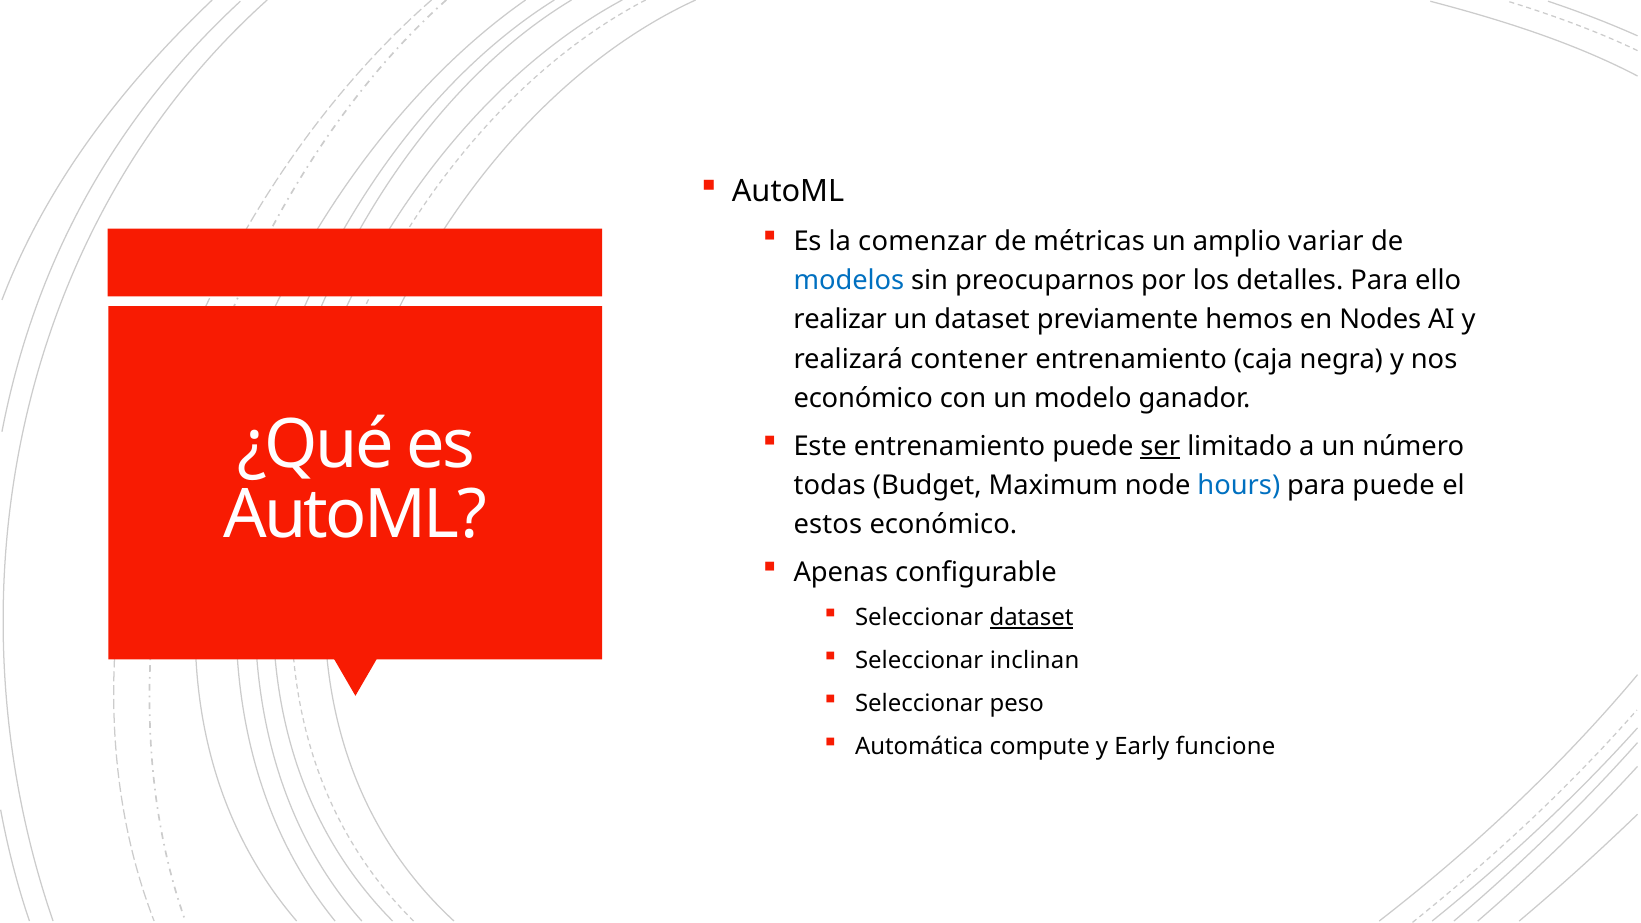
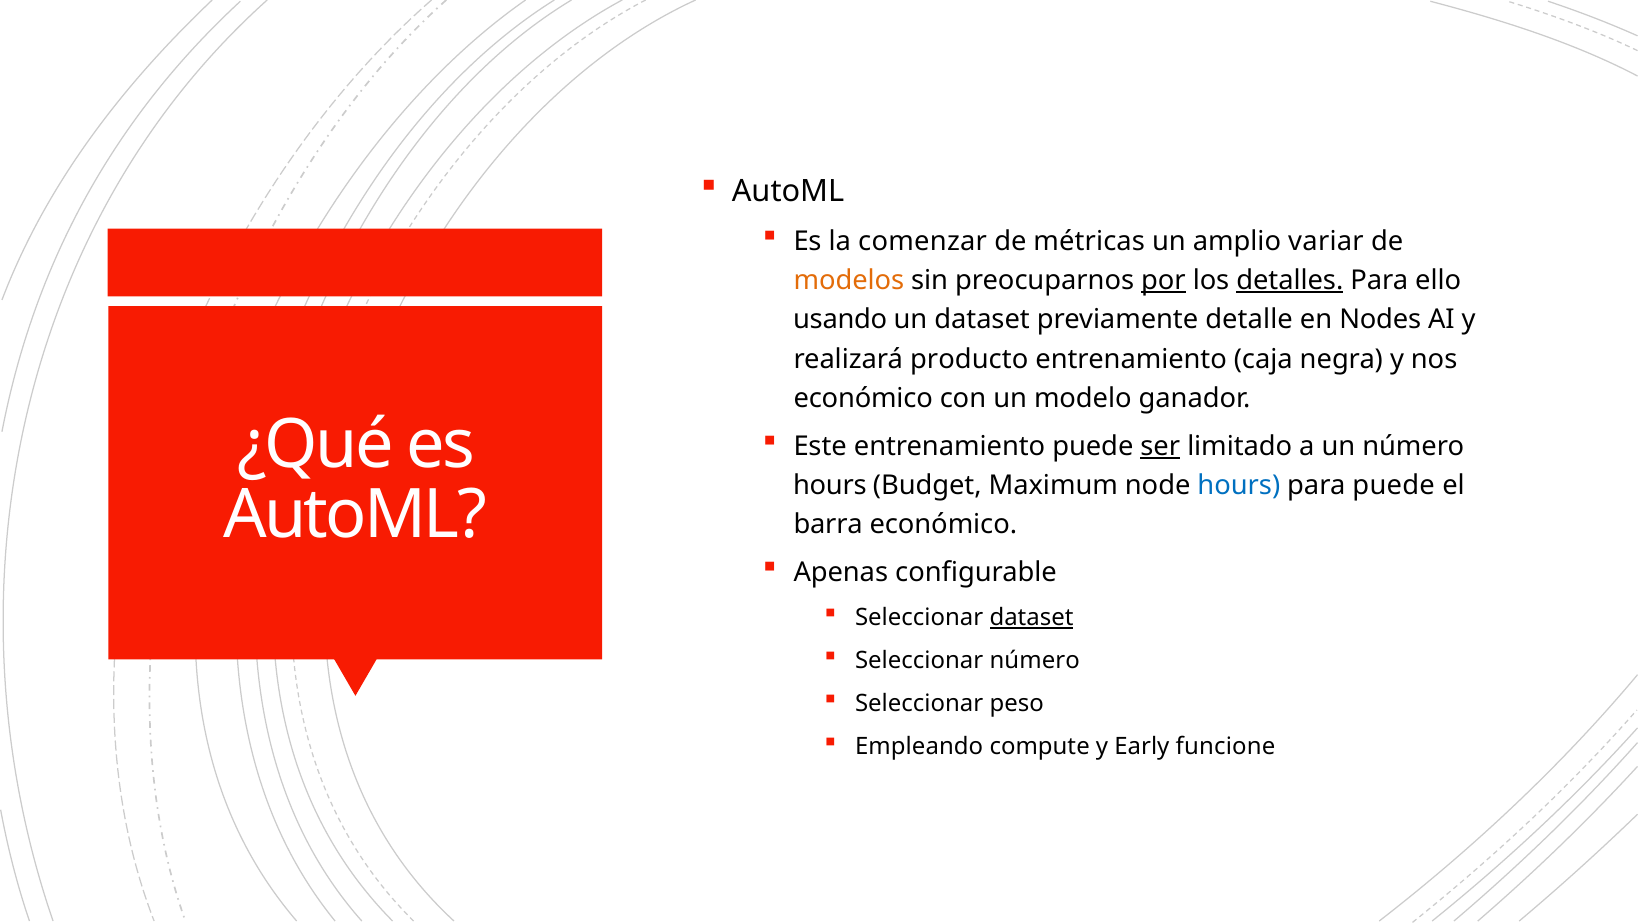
modelos colour: blue -> orange (849, 280)
por underline: none -> present (1163, 280)
detalles underline: none -> present (1290, 280)
realizar: realizar -> usando (840, 320)
hemos: hemos -> detalle (1249, 320)
contener: contener -> producto (969, 359)
todas: todas -> hours (830, 486)
estos: estos -> barra (828, 525)
Seleccionar inclinan: inclinan -> número (1035, 661)
Automática: Automática -> Empleando (919, 747)
